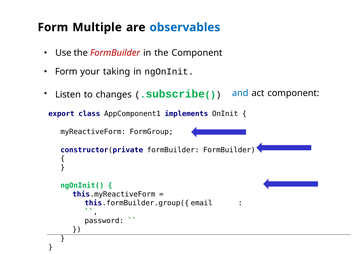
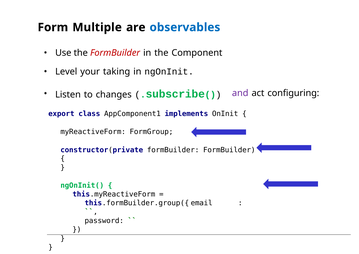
Form: Form -> Level (66, 72)
and colour: blue -> purple (240, 93)
act component: component -> configuring (293, 93)
